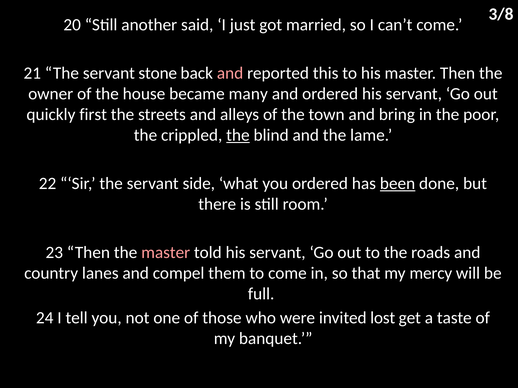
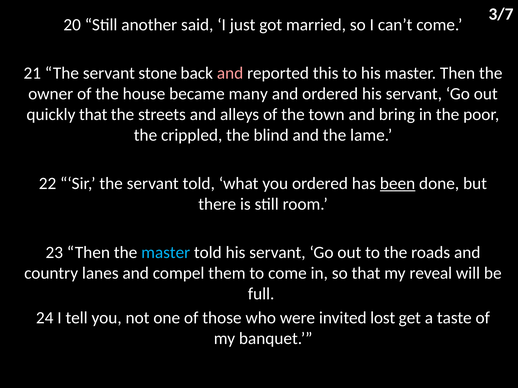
3/8: 3/8 -> 3/7 (501, 14)
quickly first: first -> that (93, 115)
the underline: present -> none (238, 135)
servant side: side -> told (199, 184)
master colour: pink -> light blue (166, 253)
mercy: mercy -> reveal (431, 273)
